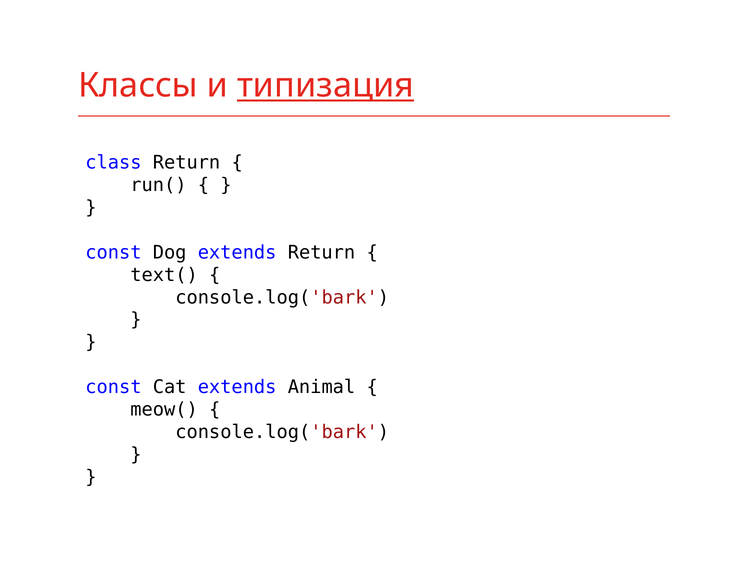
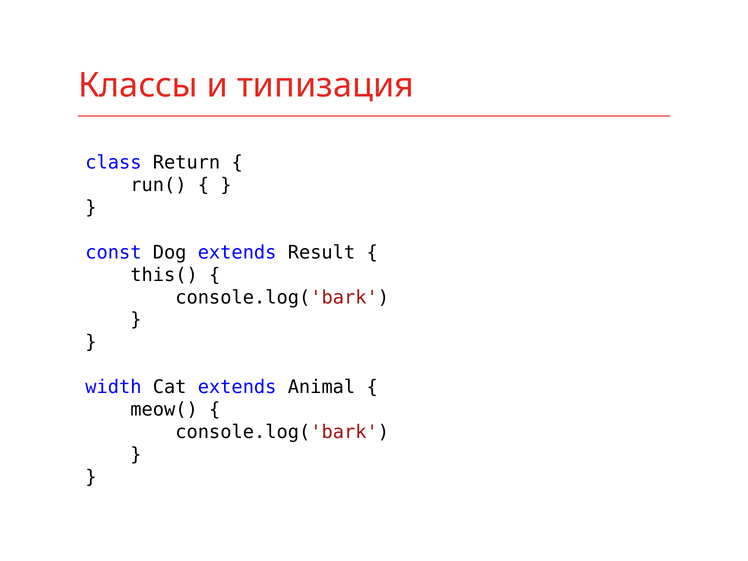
типизация underline: present -> none (326, 86)
extends Return: Return -> Result (322, 253)
text(: text( -> this( (164, 275)
const: const -> width (113, 387)
